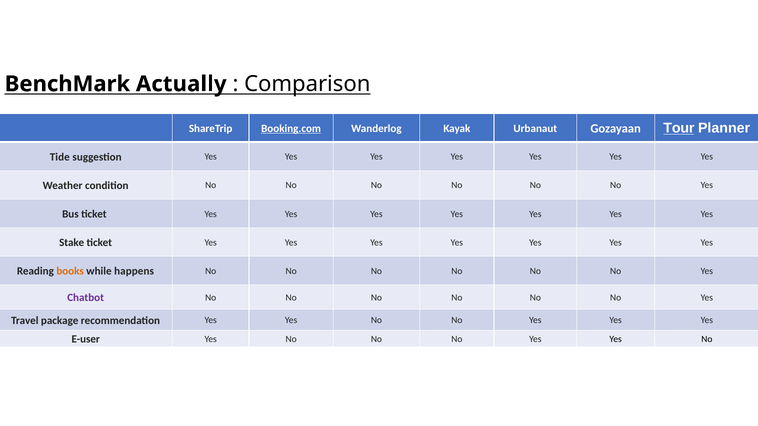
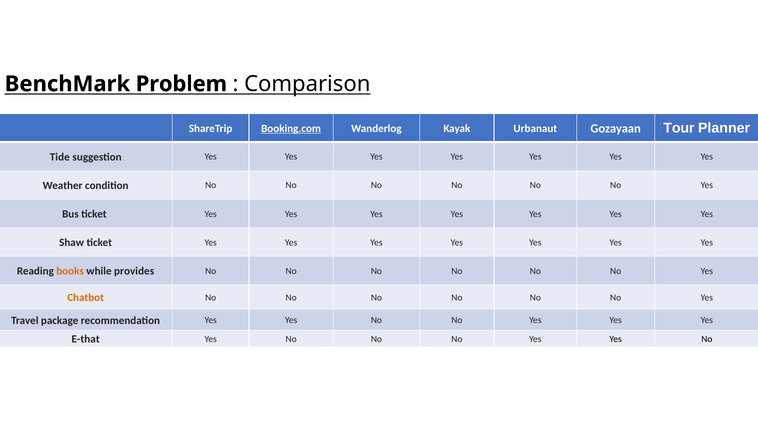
Actually: Actually -> Problem (181, 84)
Tour underline: present -> none (679, 128)
Stake: Stake -> Shaw (72, 243)
happens: happens -> provides (134, 271)
Chatbot colour: purple -> orange (86, 298)
E-user: E-user -> E-that (86, 339)
